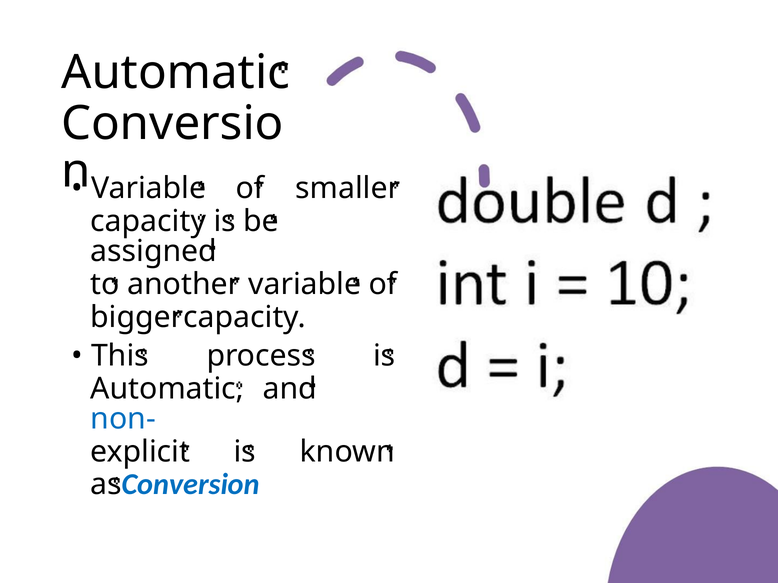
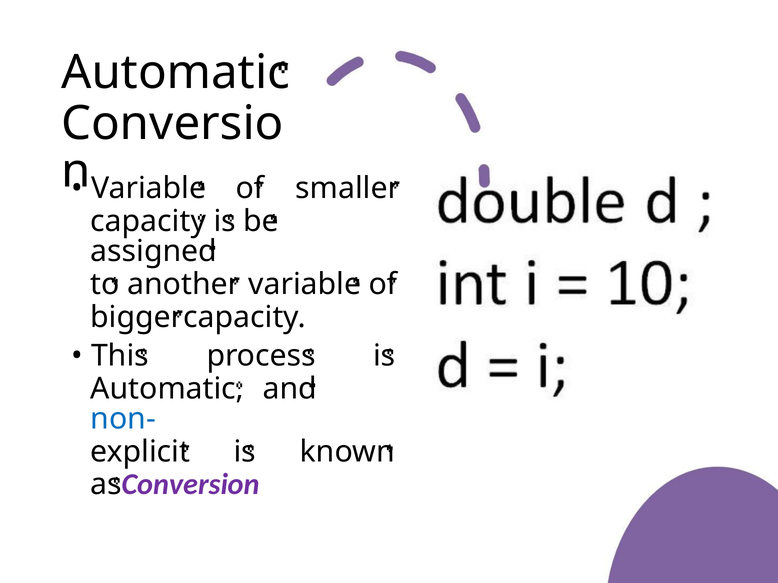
Conversion colour: blue -> purple (191, 485)
